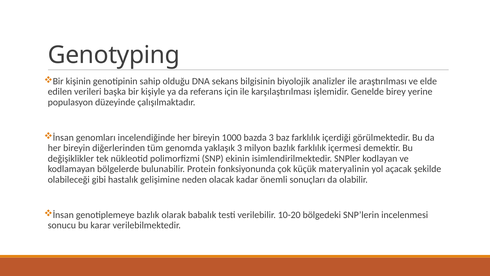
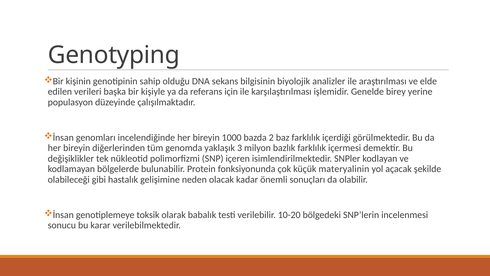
bazda 3: 3 -> 2 (271, 137)
ekinin: ekinin -> içeren (238, 158)
genotiplemeye bazlık: bazlık -> toksik (148, 215)
